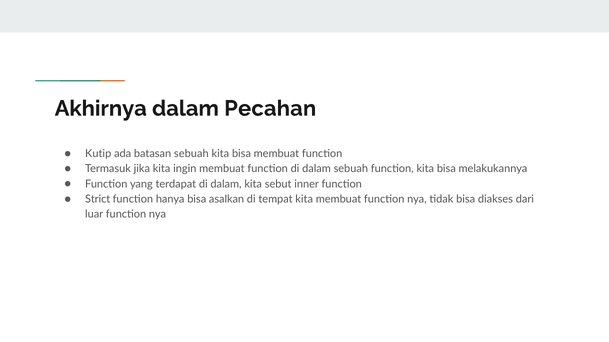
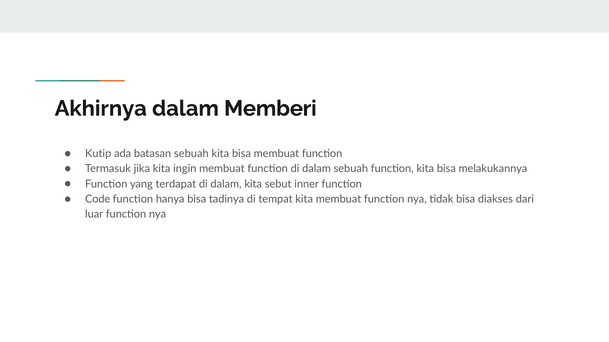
Pecahan: Pecahan -> Memberi (270, 109)
Strict: Strict -> Code (98, 199)
asalkan: asalkan -> tadinya (227, 199)
